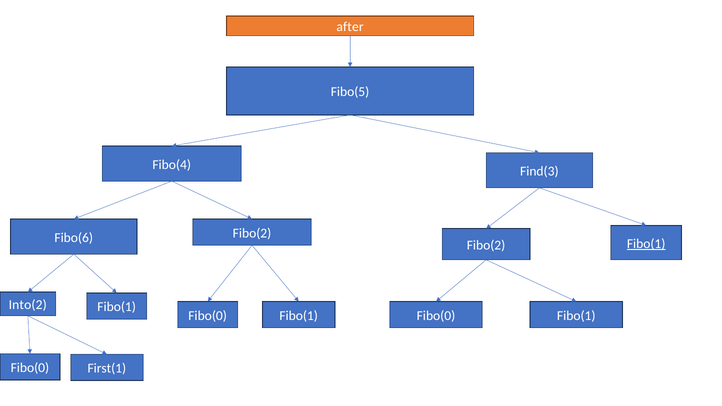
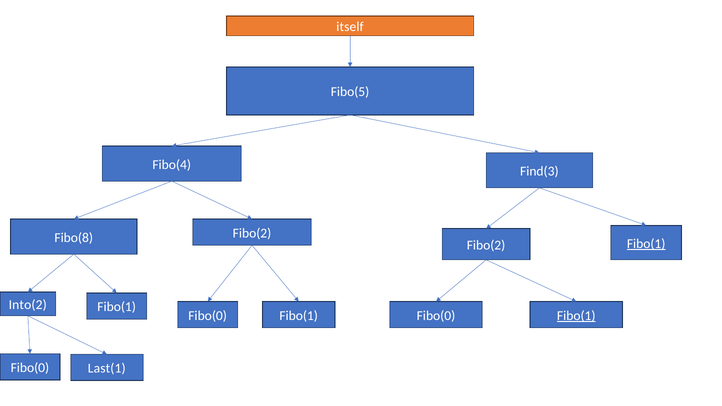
after: after -> itself (350, 27)
Fibo(6: Fibo(6 -> Fibo(8 (74, 238)
Fibo(1 underline: none -> present (576, 316)
First(1: First(1 -> Last(1 (107, 368)
